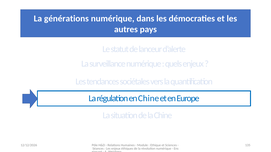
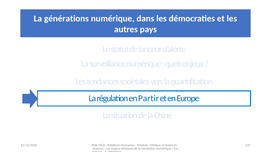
en Chine: Chine -> Partir (149, 99)
